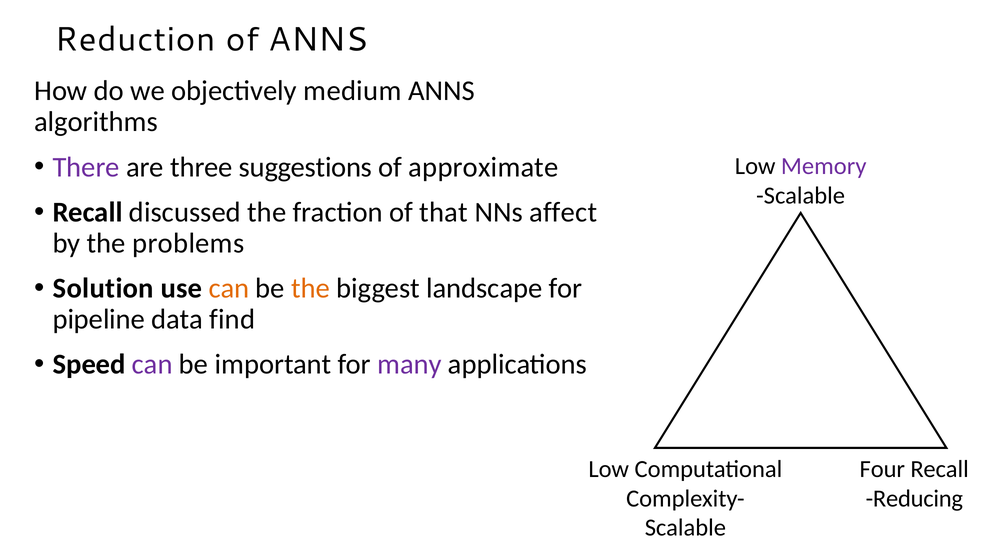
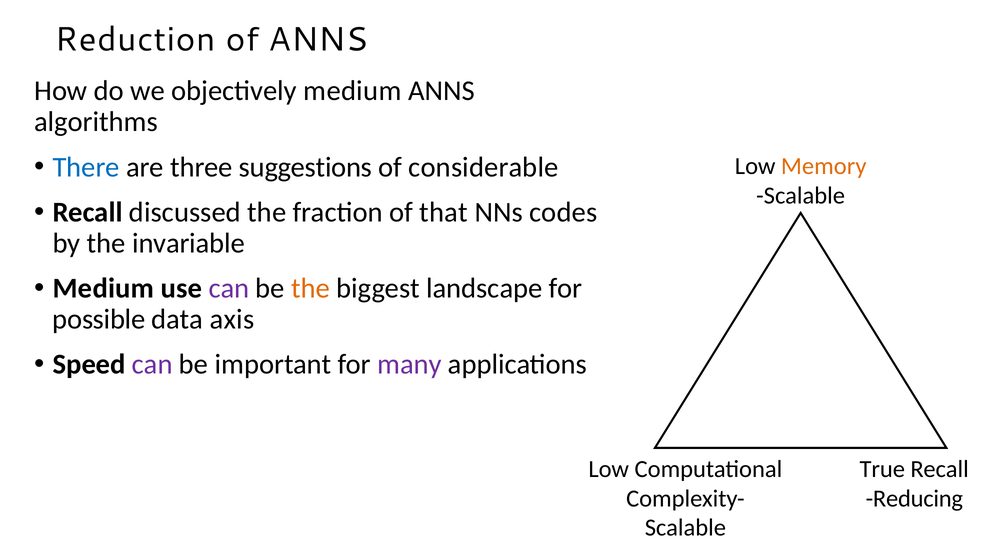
There colour: purple -> blue (86, 167)
approximate: approximate -> considerable (483, 167)
Memory colour: purple -> orange (824, 166)
affect: affect -> codes (563, 212)
problems: problems -> invariable (188, 243)
Solution: Solution -> Medium (103, 288)
can colour: orange -> purple (229, 288)
pipeline: pipeline -> possible (99, 319)
find: find -> axis (232, 319)
Four: Four -> True (882, 469)
